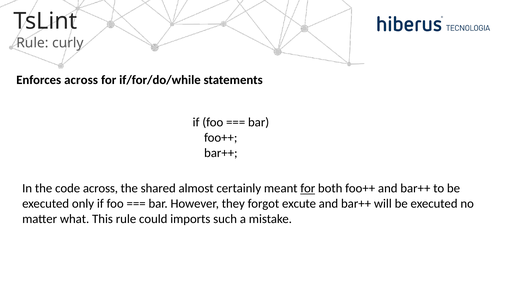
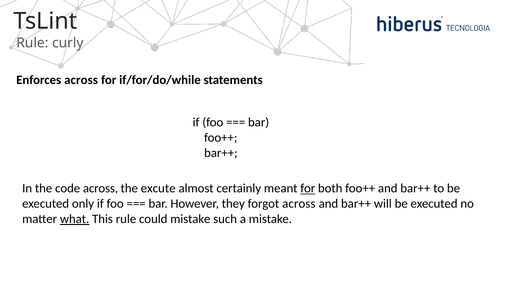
shared: shared -> excute (158, 188)
forgot excute: excute -> across (299, 204)
what underline: none -> present (75, 219)
could imports: imports -> mistake (190, 219)
